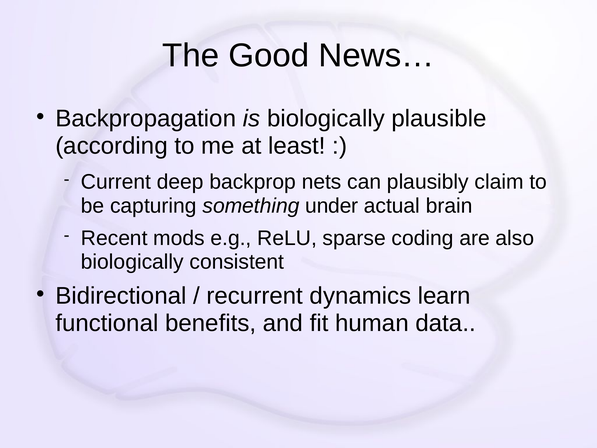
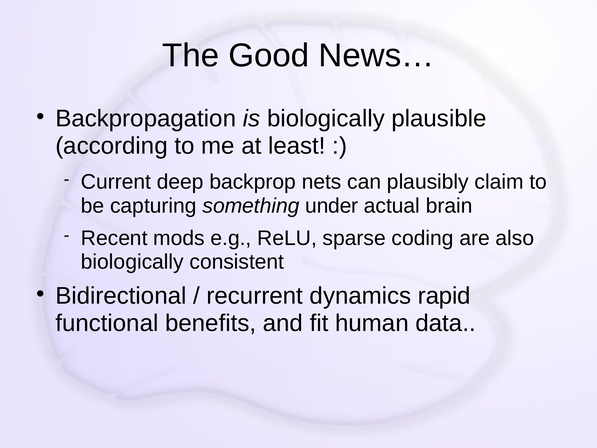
learn: learn -> rapid (444, 296)
